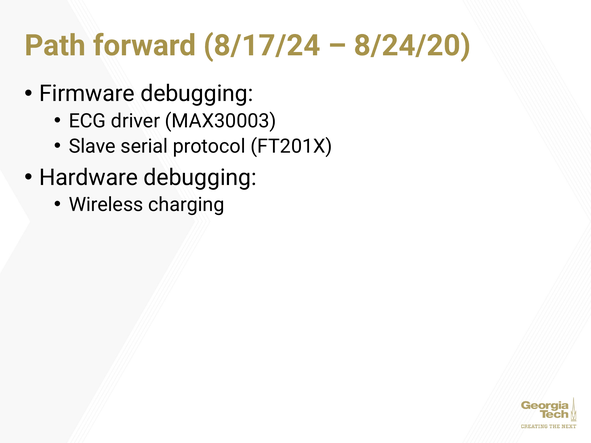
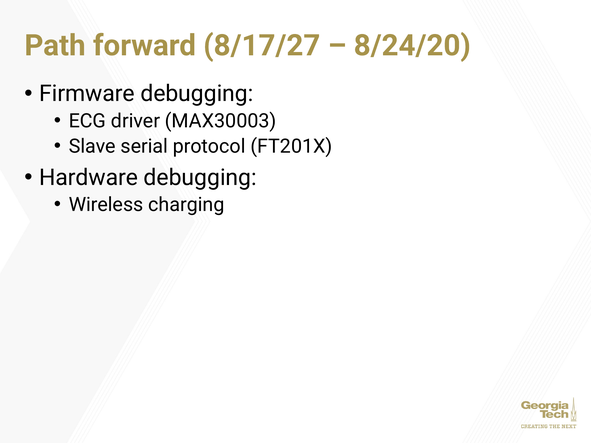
8/17/24: 8/17/24 -> 8/17/27 (262, 46)
